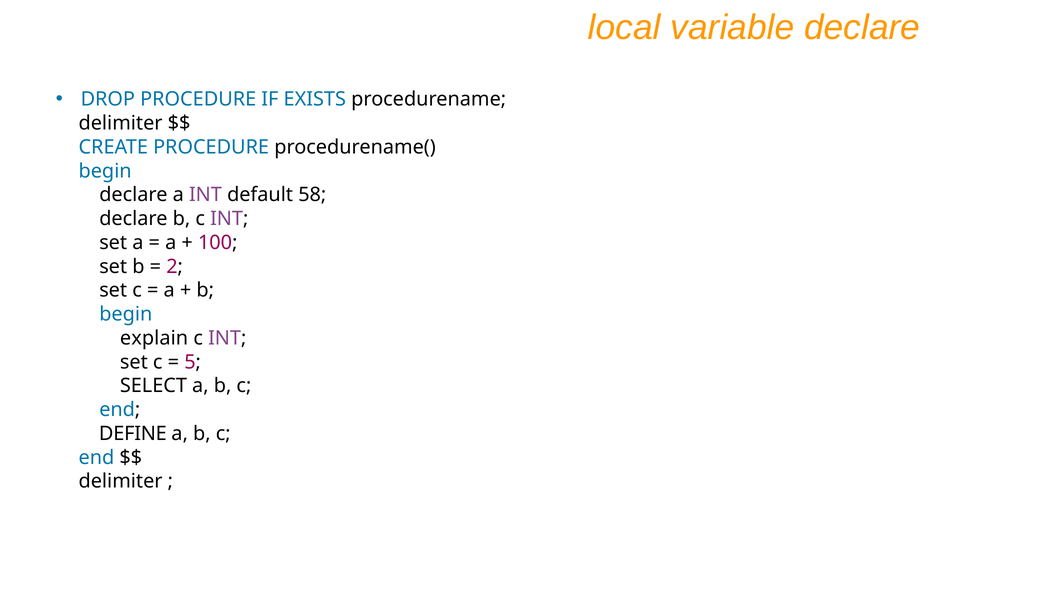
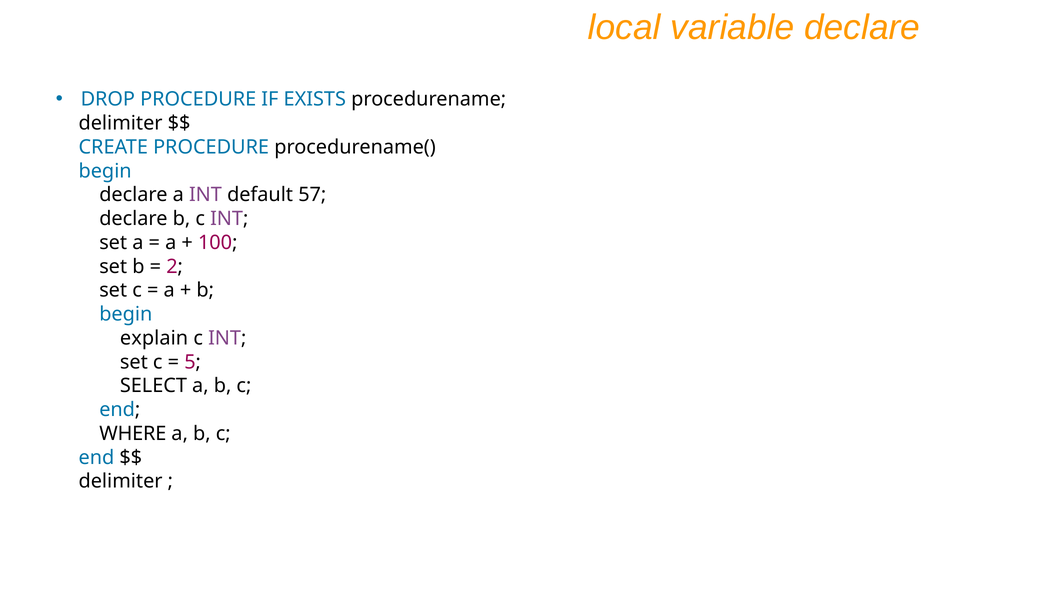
58: 58 -> 57 (312, 195)
DEFINE: DEFINE -> WHERE (133, 433)
